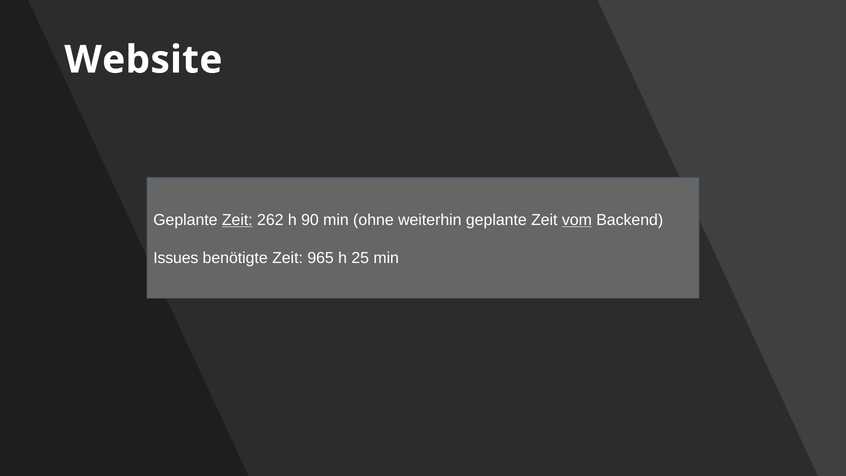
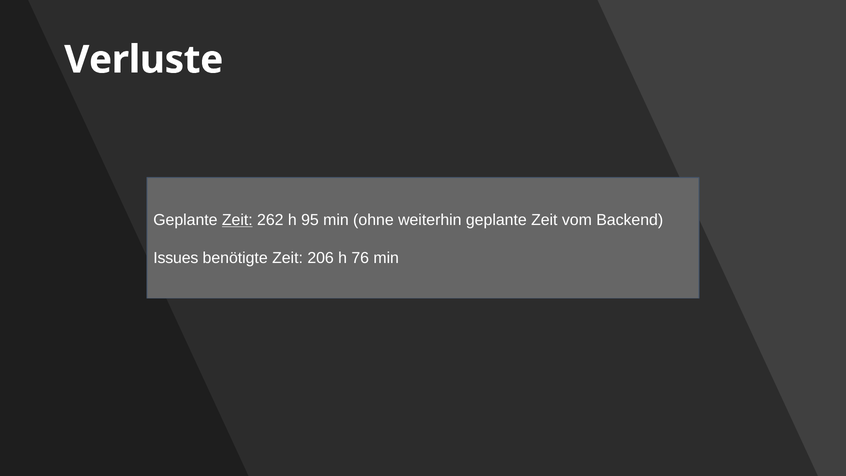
Website: Website -> Verluste (144, 60)
90: 90 -> 95 (310, 220)
vom underline: present -> none (577, 220)
965: 965 -> 206 (321, 258)
25: 25 -> 76 (360, 258)
